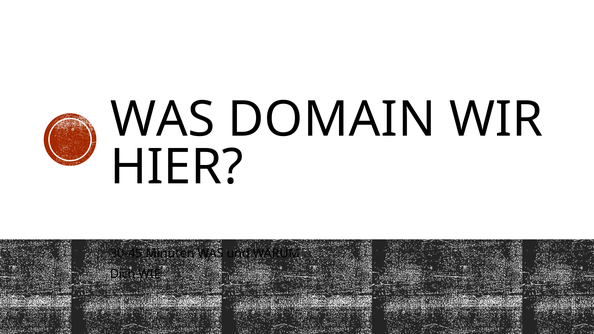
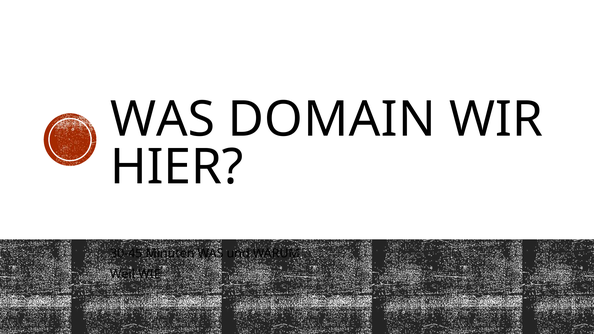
Dich: Dich -> Weil (122, 274)
